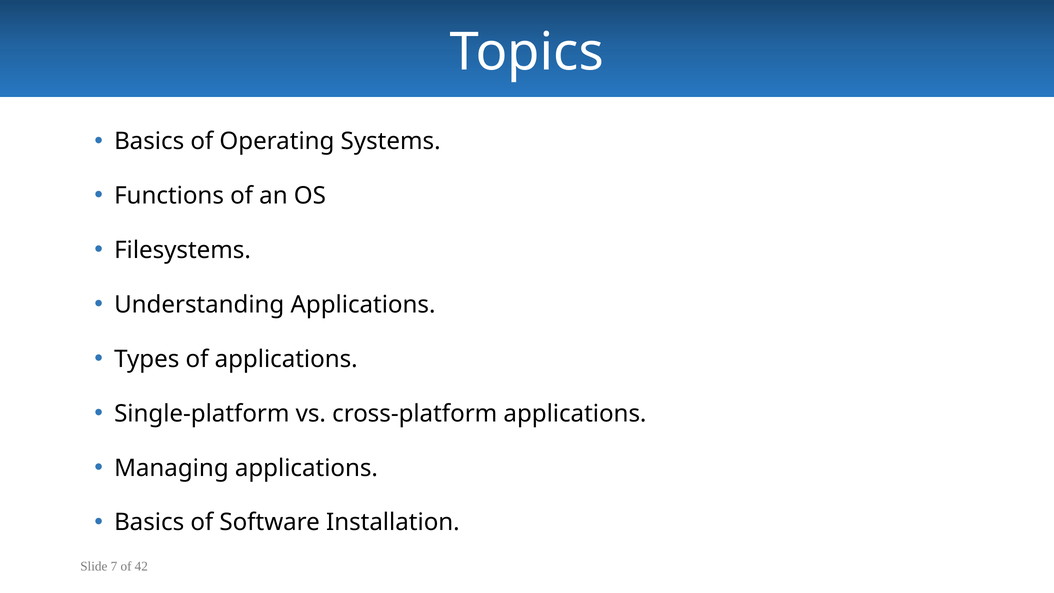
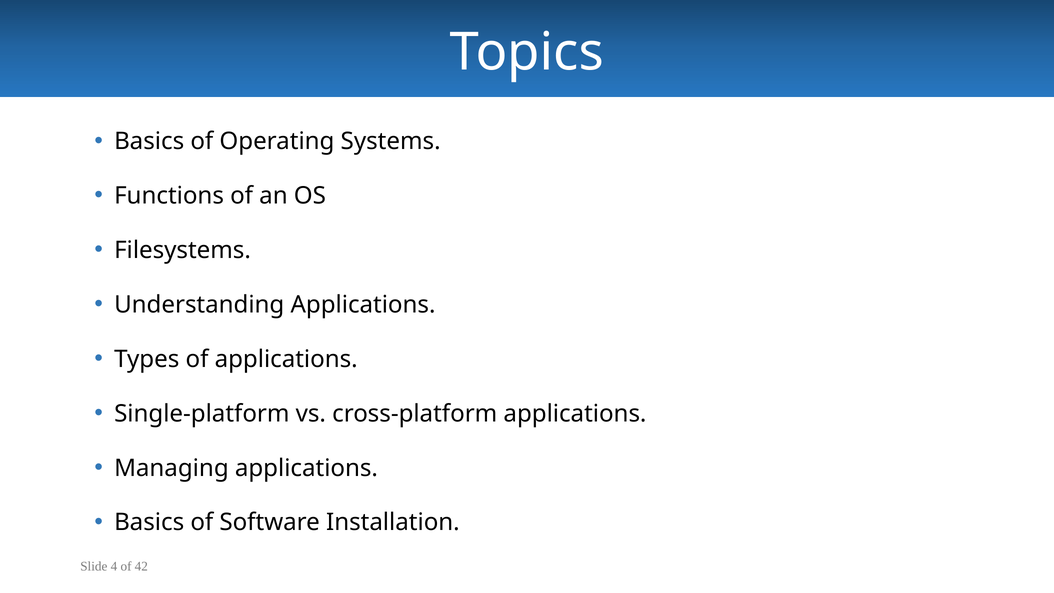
7: 7 -> 4 (114, 566)
